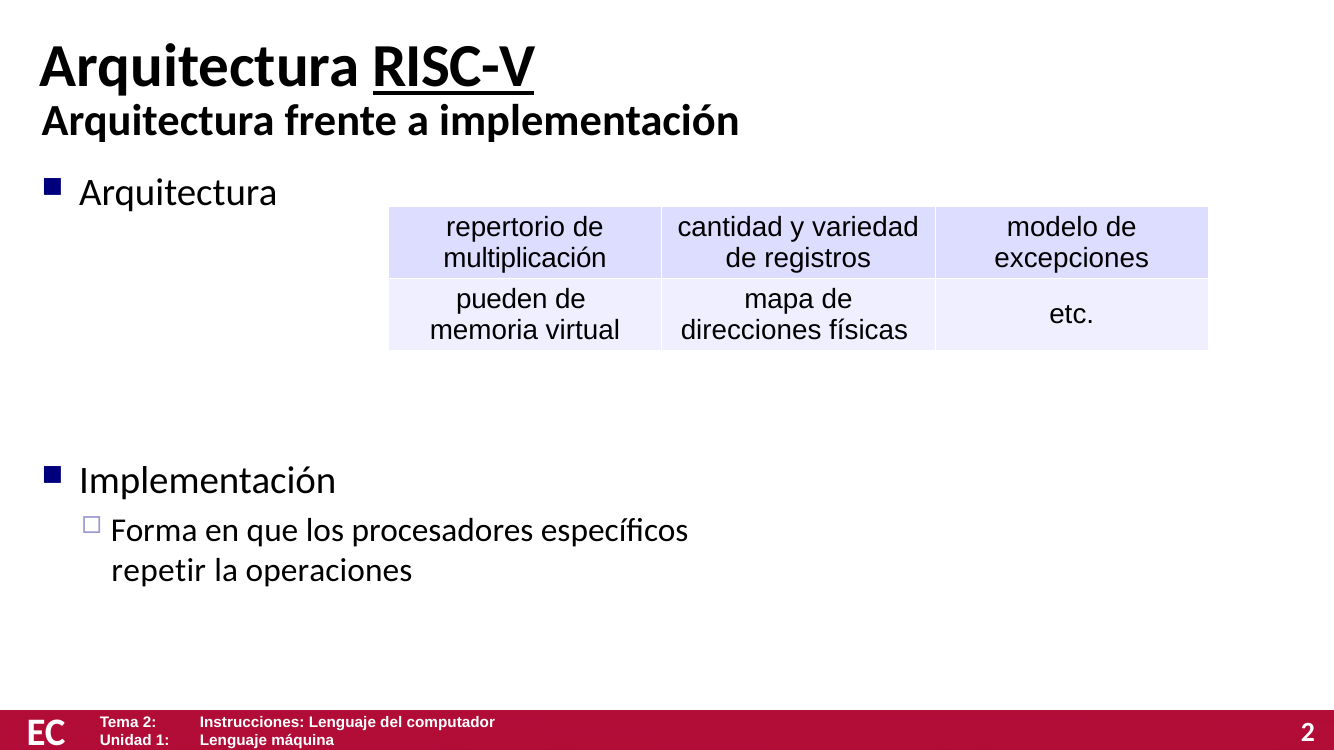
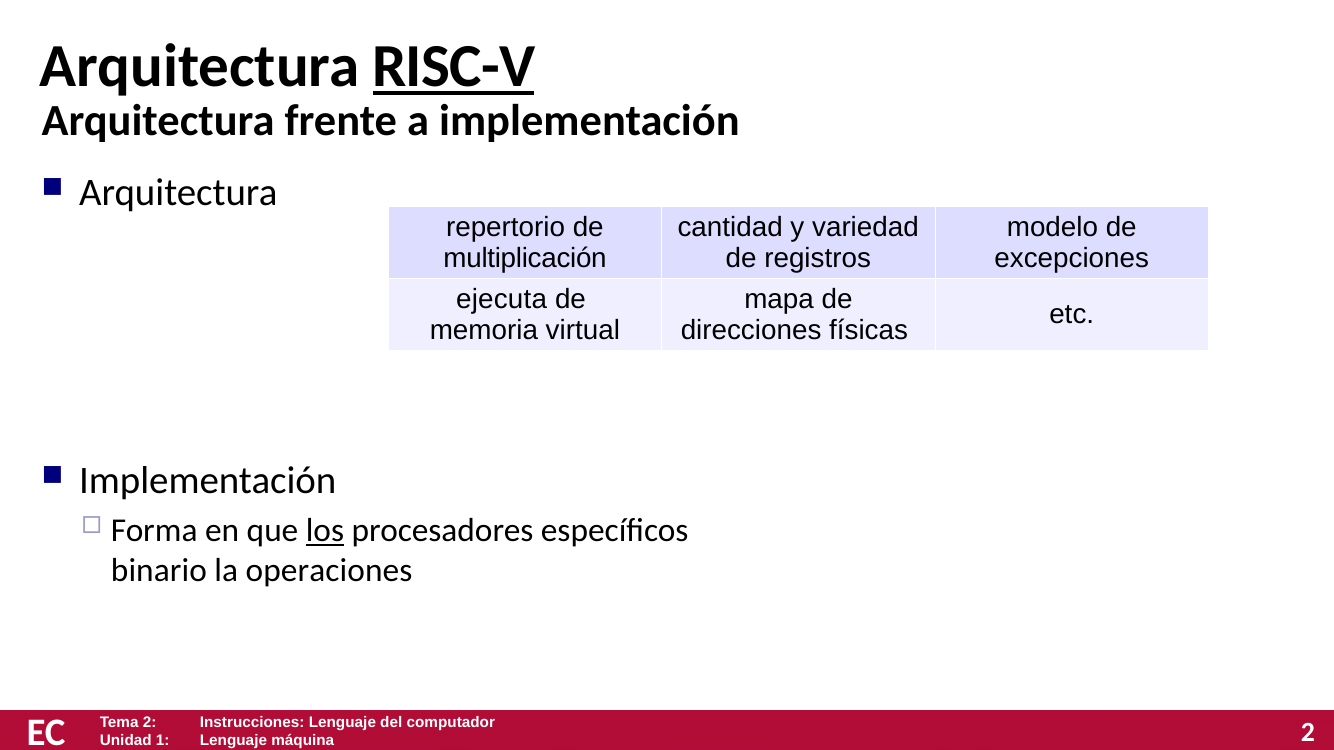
pueden: pueden -> ejecuta (502, 299)
los underline: none -> present (325, 531)
repetir: repetir -> binario (159, 571)
